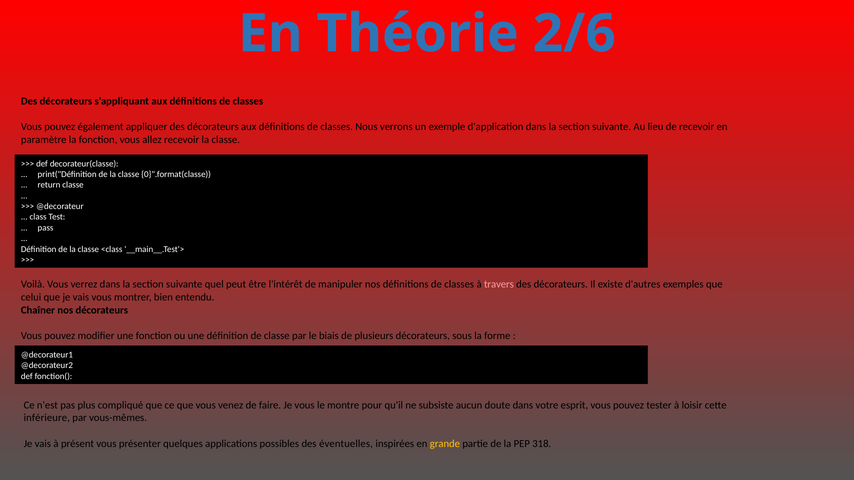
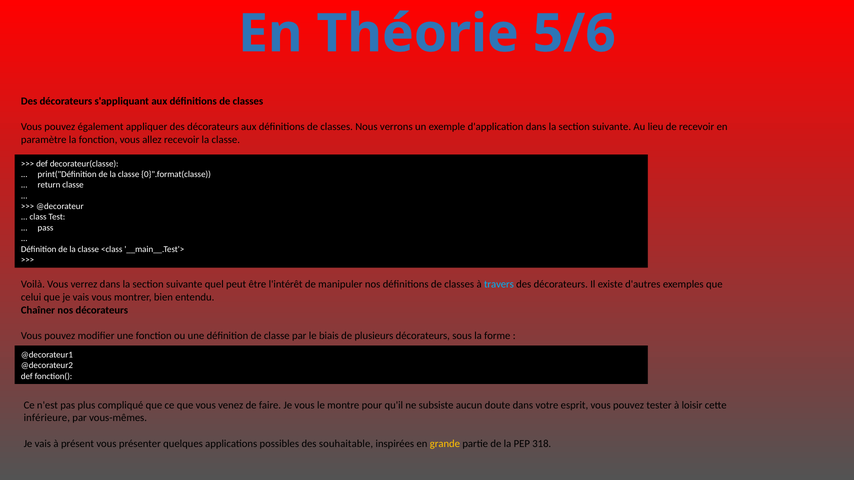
2/6: 2/6 -> 5/6 (574, 34)
travers colour: pink -> light blue (499, 285)
éventuelles: éventuelles -> souhaitable (346, 444)
